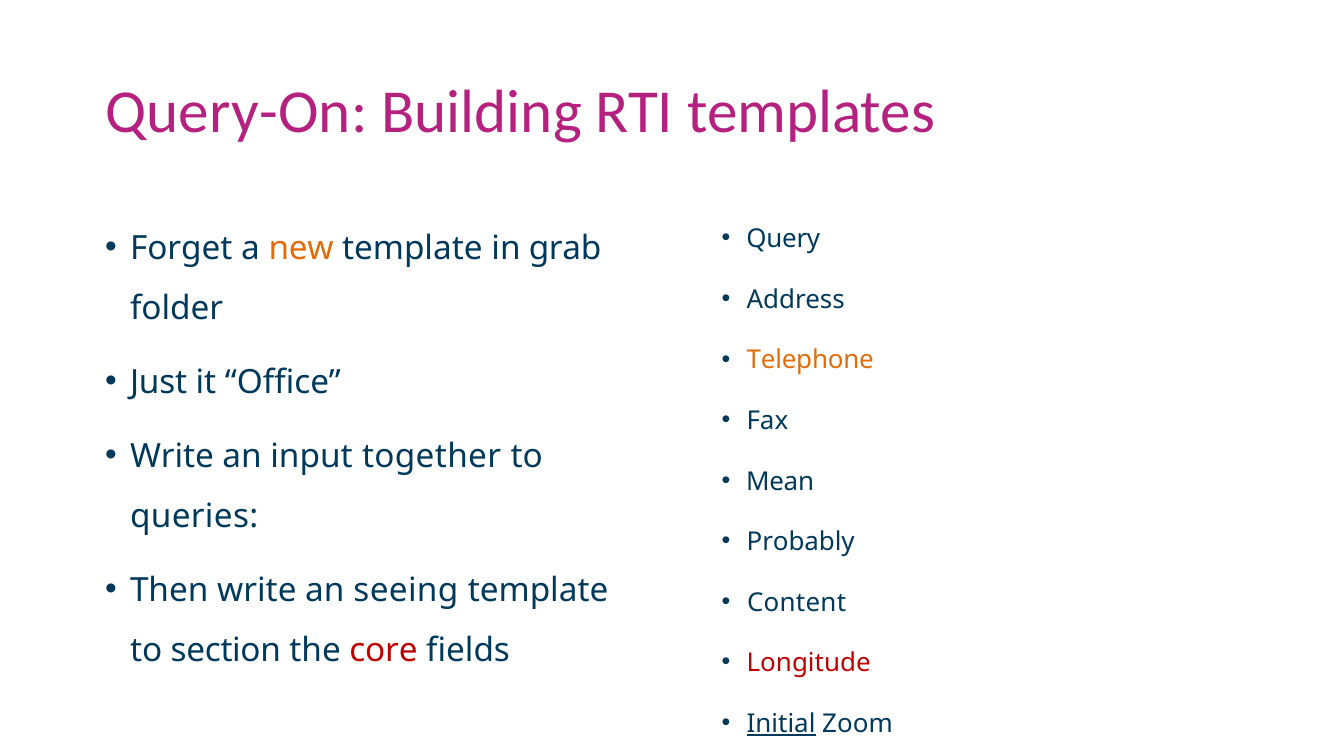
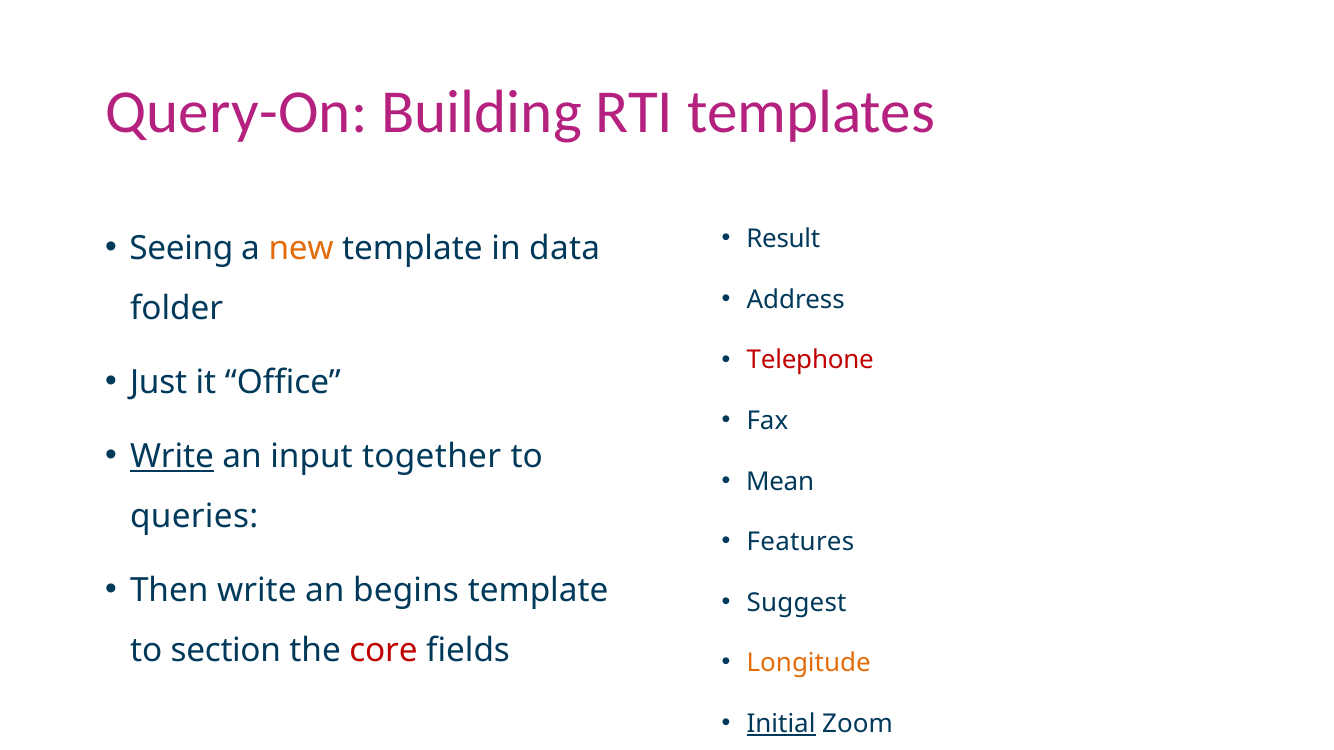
Query: Query -> Result (783, 239)
Forget: Forget -> Seeing (181, 249)
grab: grab -> data (565, 249)
Telephone colour: orange -> red (810, 361)
Write underline: none -> present (172, 457)
Probably: Probably -> Features (800, 542)
seeing: seeing -> begins (406, 591)
Content: Content -> Suggest (797, 603)
Longitude colour: red -> orange (809, 664)
